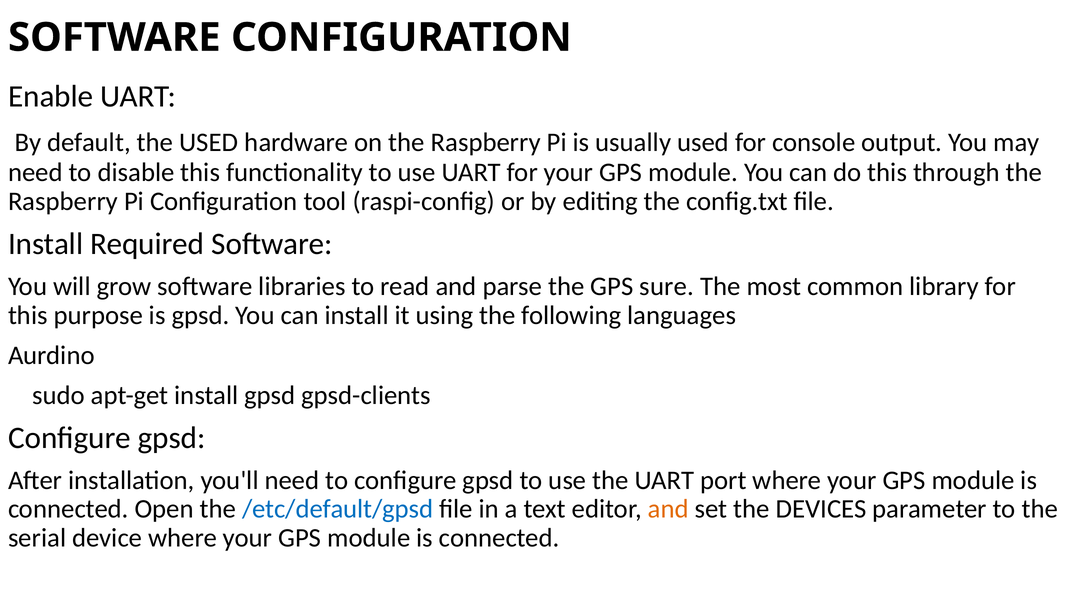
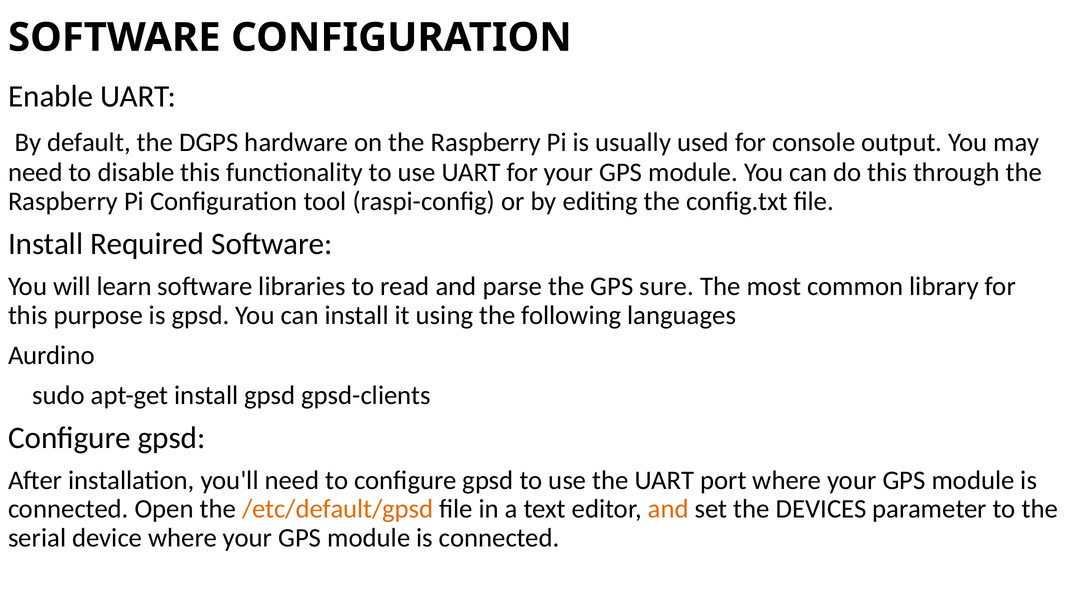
the USED: USED -> DGPS (209, 143)
grow: grow -> learn (124, 286)
/etc/default/gpsd colour: blue -> orange (338, 509)
